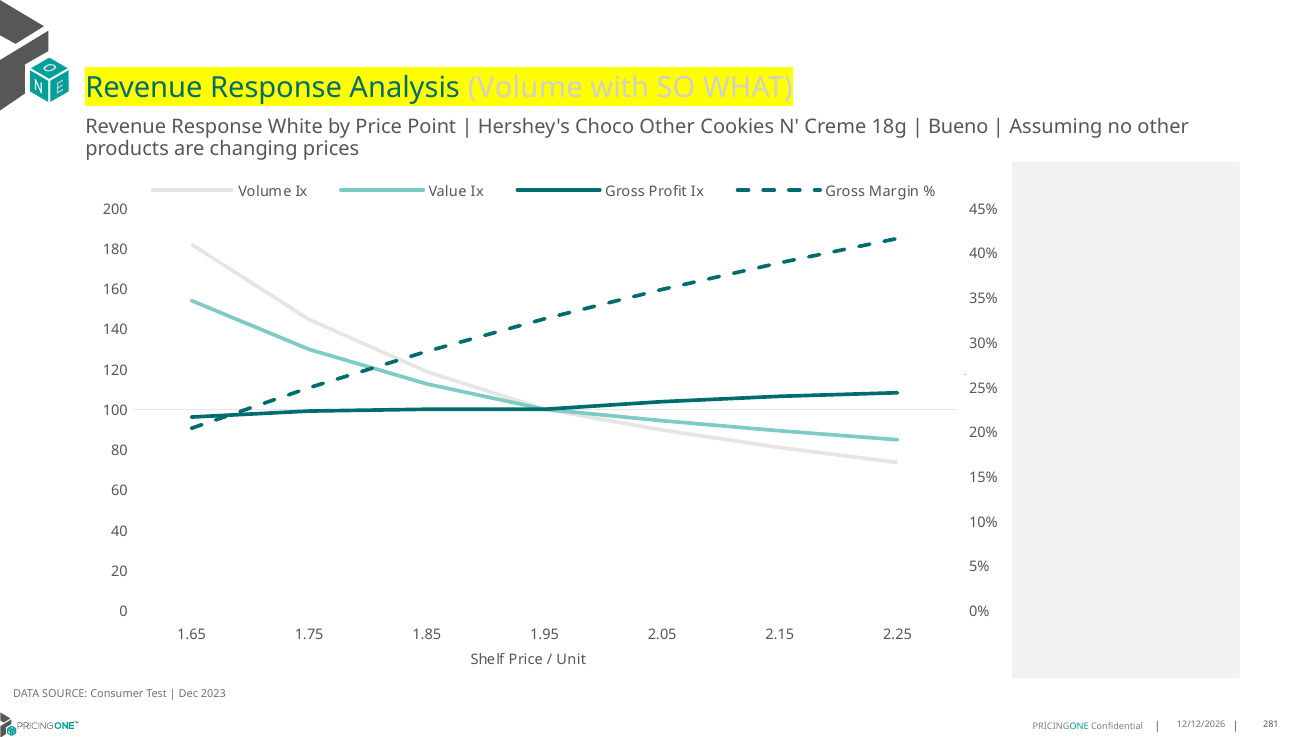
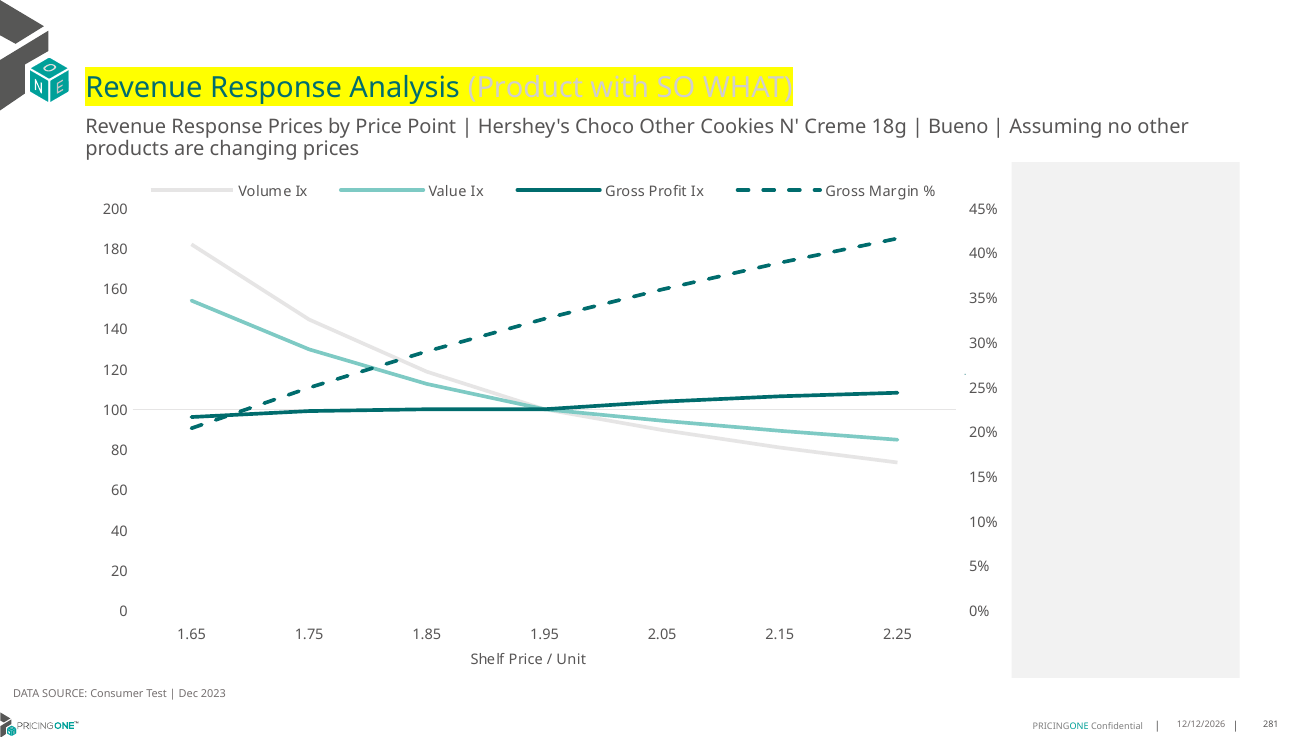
Analysis Volume: Volume -> Product (526, 88)
Response White: White -> Prices (295, 127)
